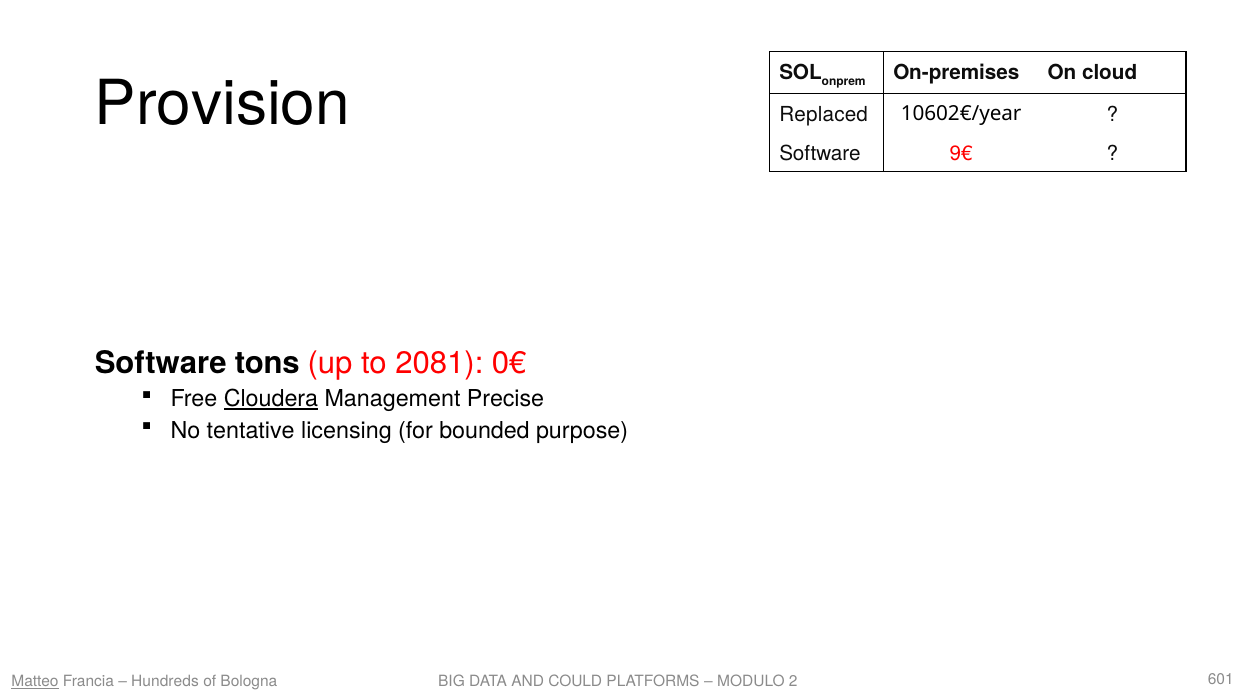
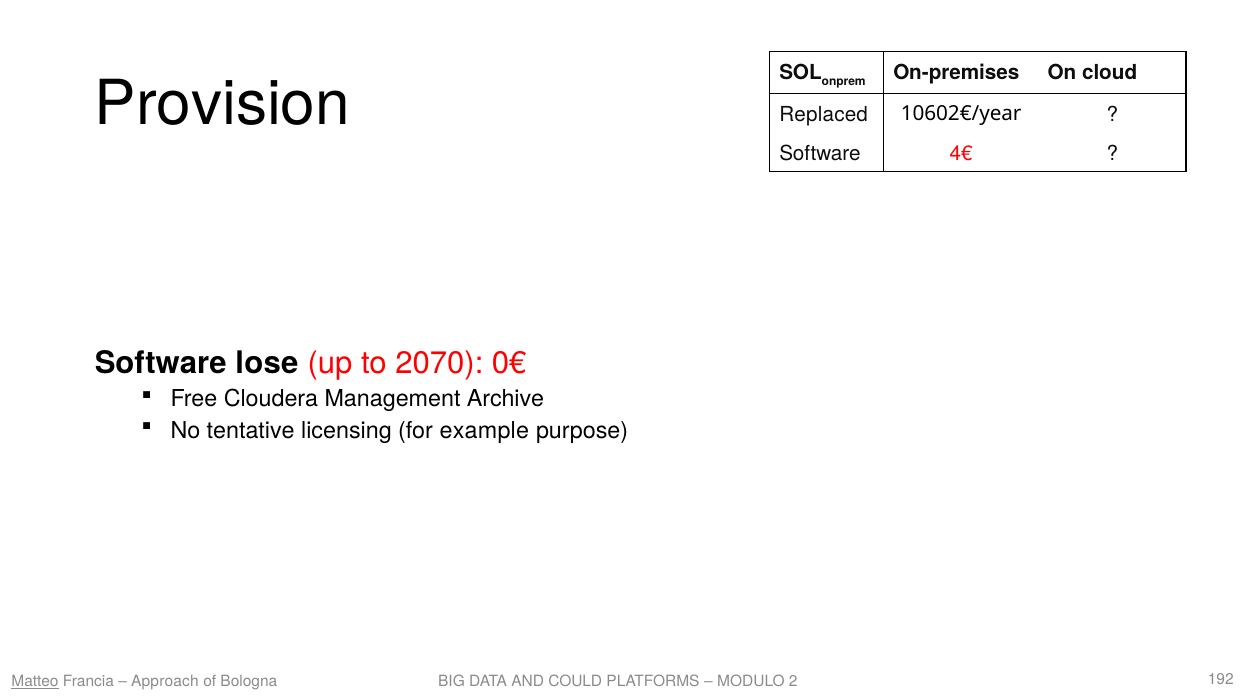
9€: 9€ -> 4€ (961, 154)
tons: tons -> lose (267, 363)
2081: 2081 -> 2070 (439, 363)
Cloudera underline: present -> none (271, 399)
Precise: Precise -> Archive (505, 399)
bounded: bounded -> example (484, 431)
Hundreds: Hundreds -> Approach (165, 682)
601: 601 -> 192 (1221, 680)
